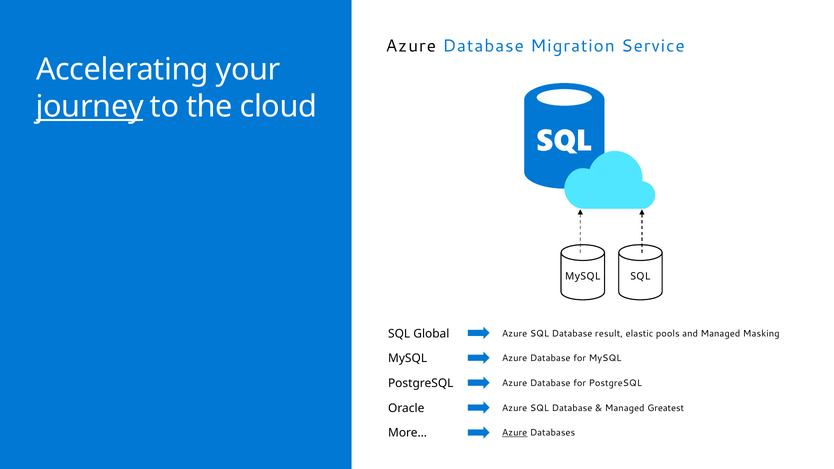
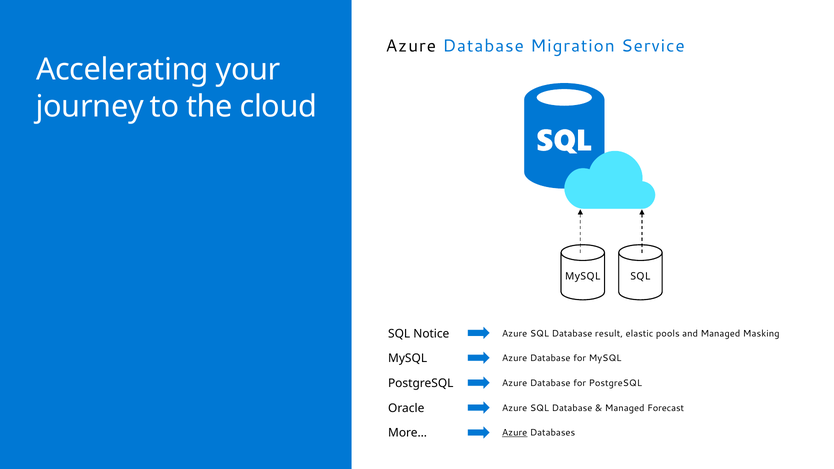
journey underline: present -> none (90, 107)
Global: Global -> Notice (431, 334)
Greatest: Greatest -> Forecast (666, 408)
